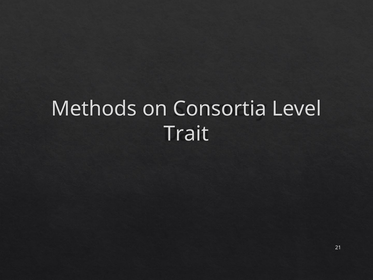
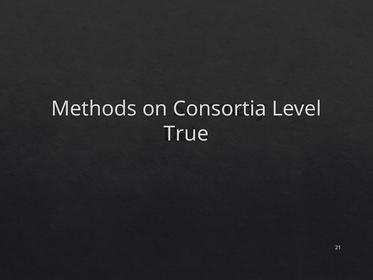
Trait: Trait -> True (186, 134)
